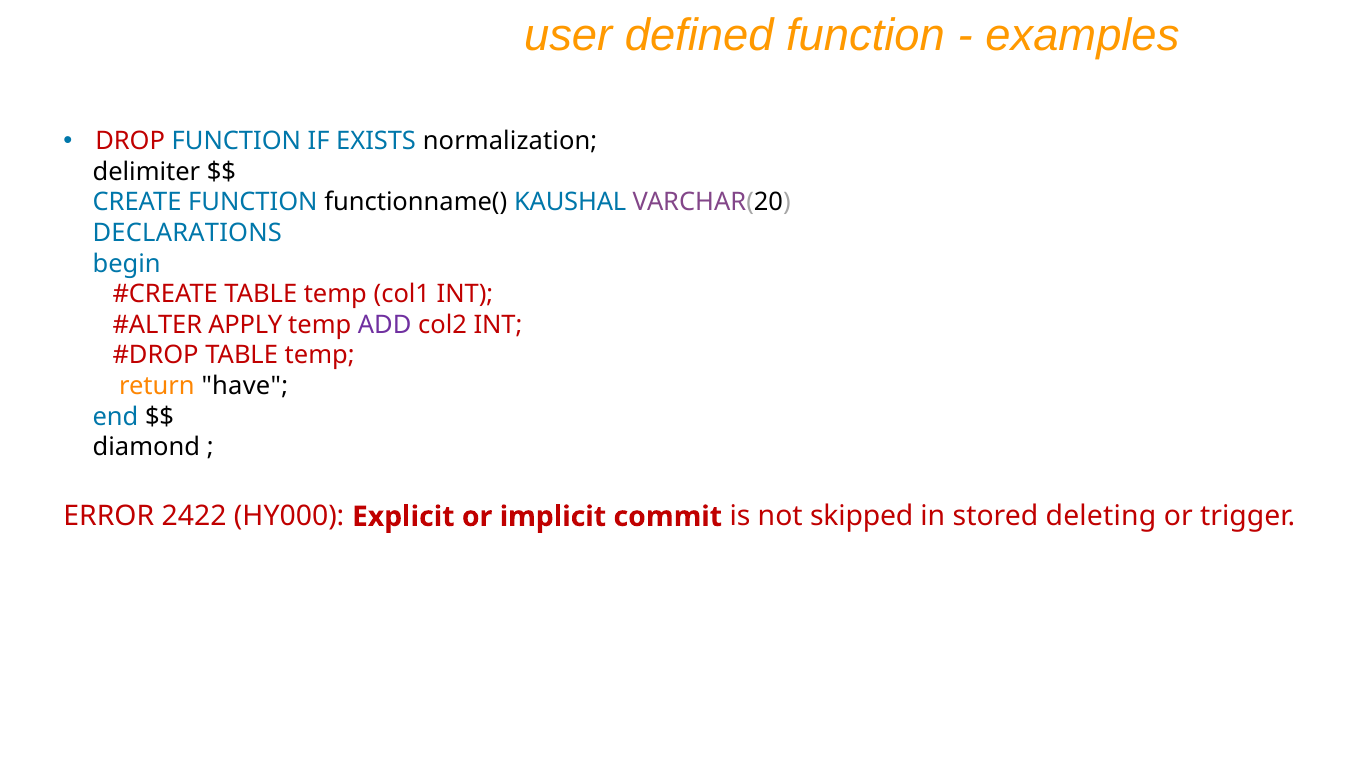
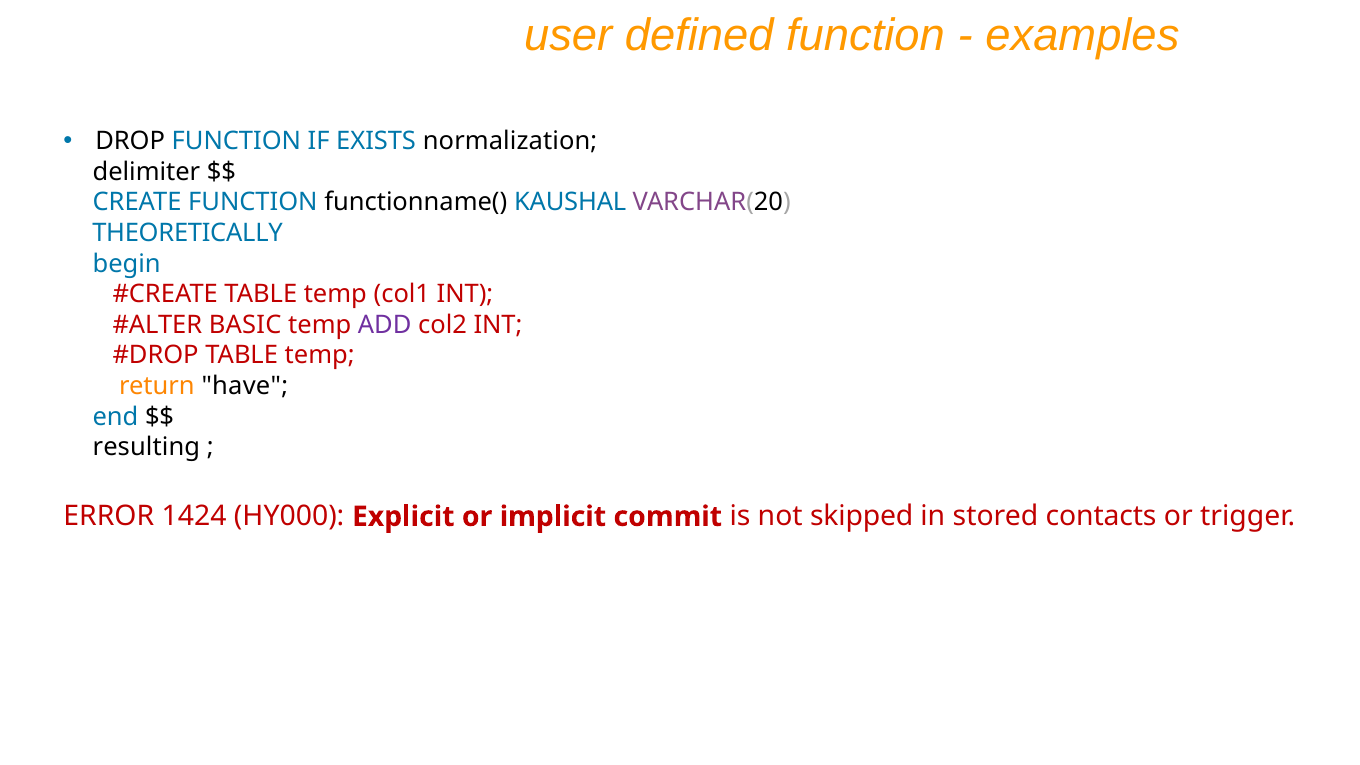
DROP colour: red -> black (130, 141)
DECLARATIONS: DECLARATIONS -> THEORETICALLY (188, 233)
APPLY: APPLY -> BASIC (245, 325)
diamond: diamond -> resulting (146, 447)
2422: 2422 -> 1424 (194, 517)
deleting: deleting -> contacts (1101, 517)
